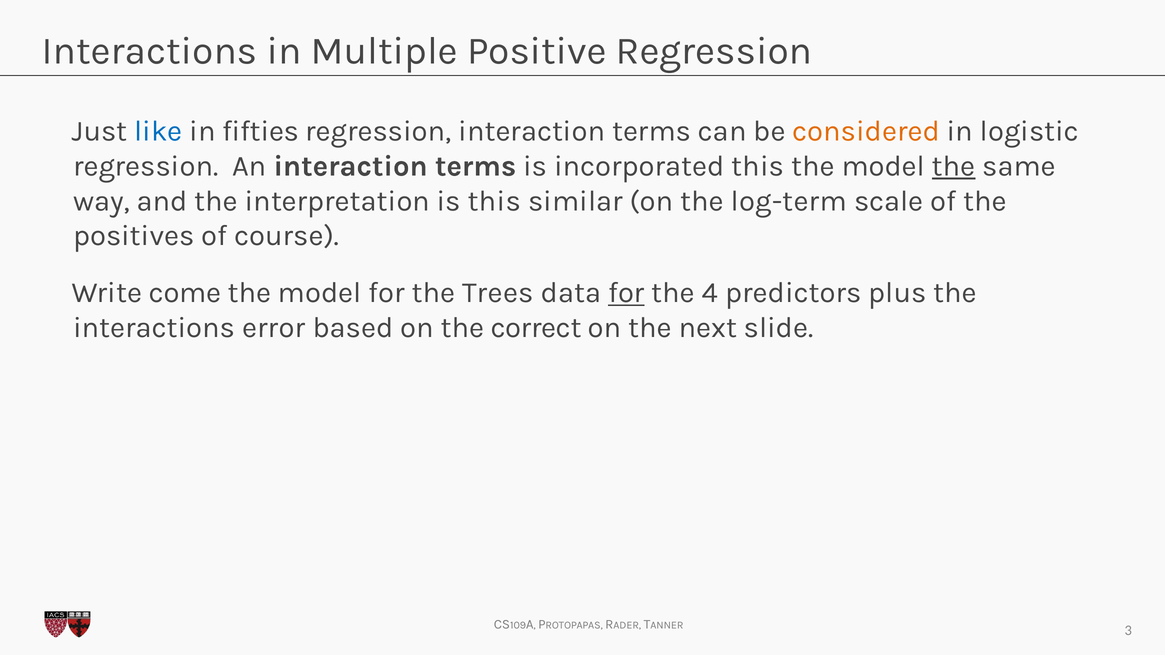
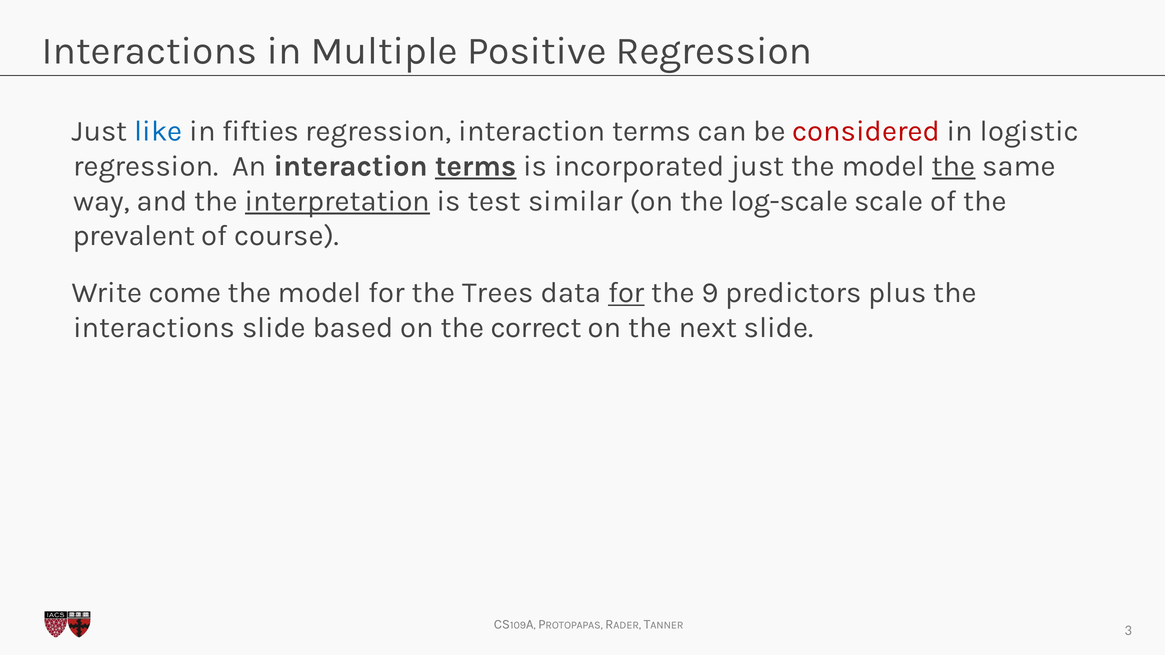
considered colour: orange -> red (866, 131)
terms underline: none -> present (476, 166)
incorporated this: this -> just (758, 166)
interpretation underline: none -> present (337, 201)
is this: this -> test (494, 201)
log-term: log-term -> log-scale (789, 201)
positives: positives -> prevalent (134, 236)
4: 4 -> 9 (710, 293)
interactions error: error -> slide (274, 328)
